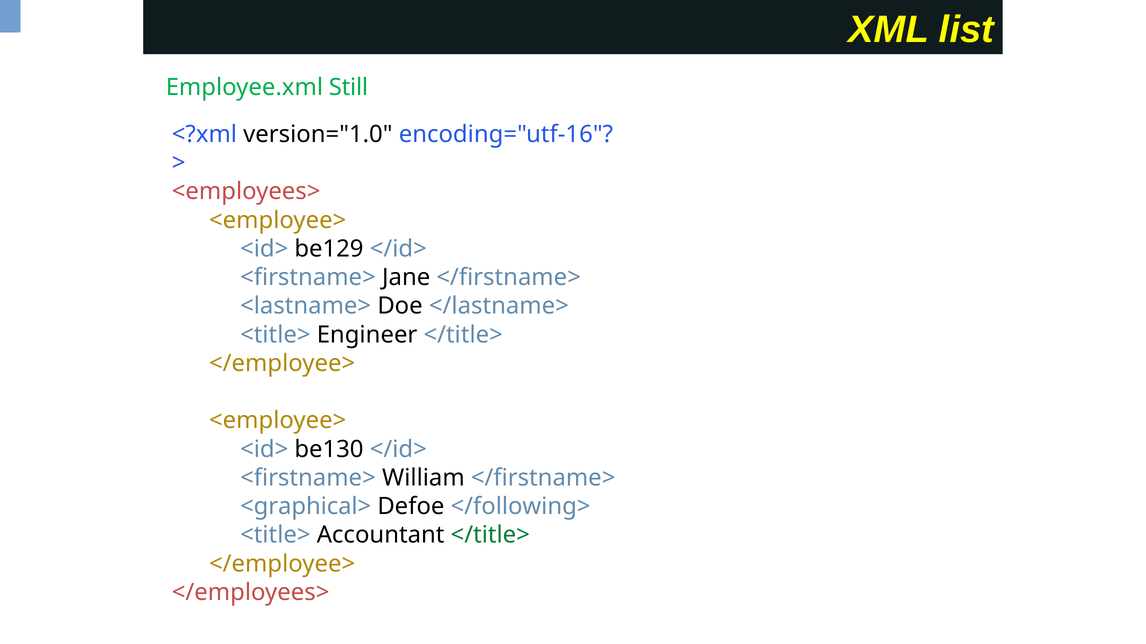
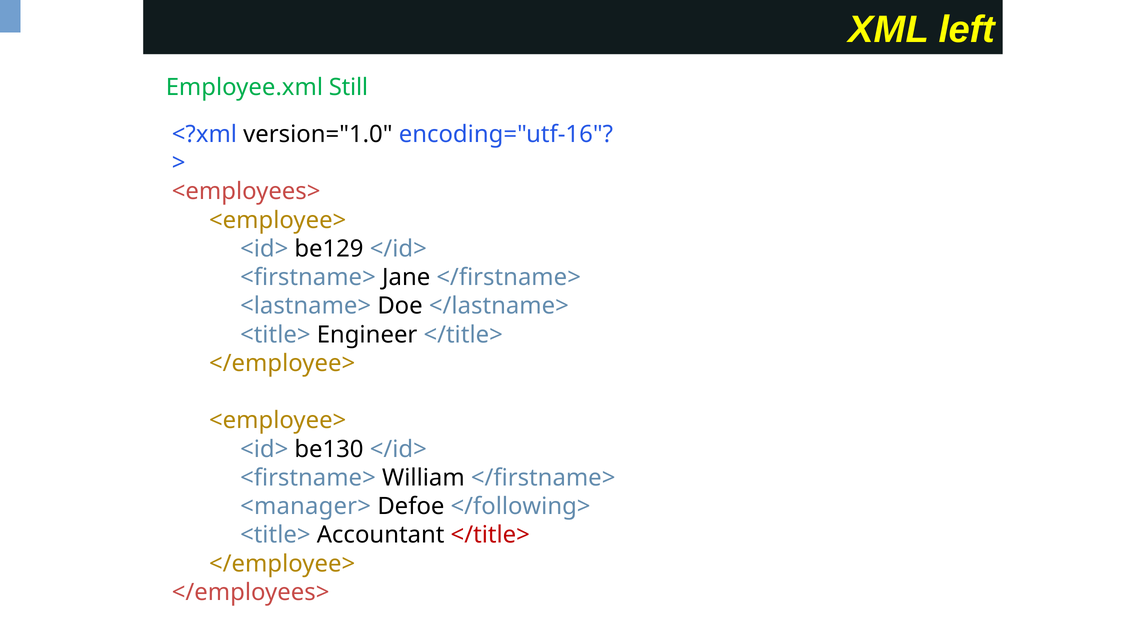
list: list -> left (967, 30)
<graphical>: <graphical> -> <manager> (306, 507)
</title> colour: green -> red (490, 536)
